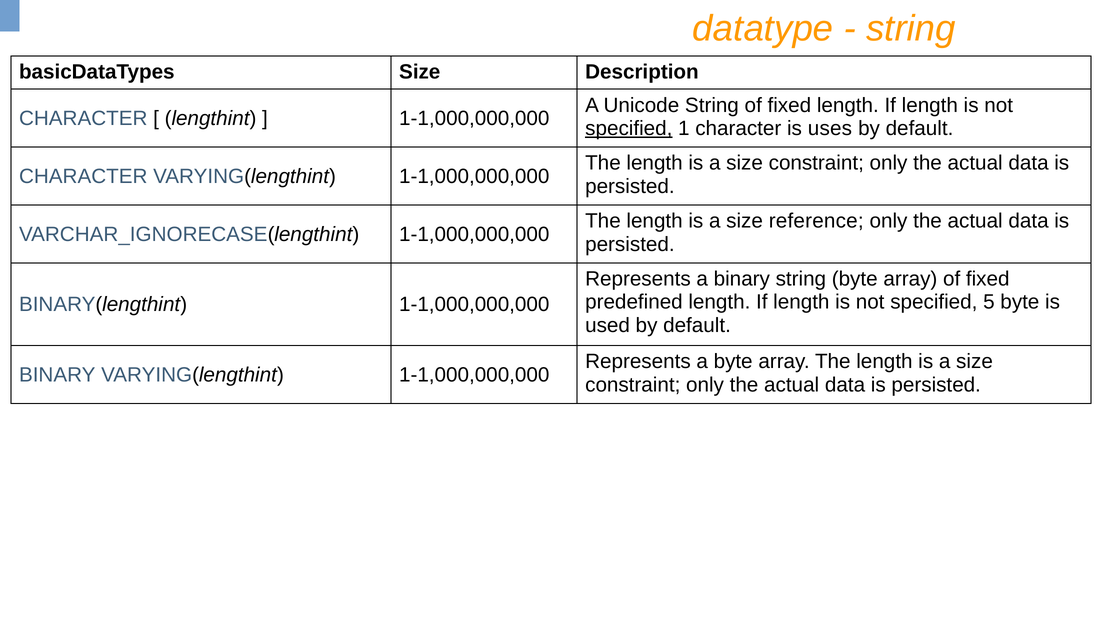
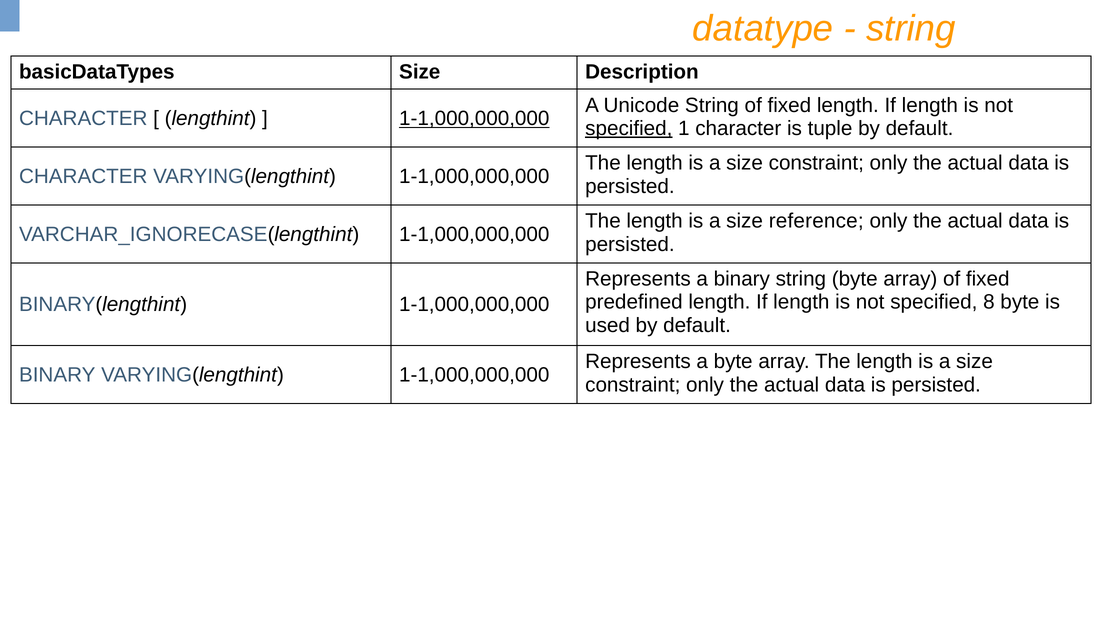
1-1,000,000,000 underline: none -> present (474, 118)
uses: uses -> tuple (830, 128)
5: 5 -> 8 (989, 302)
